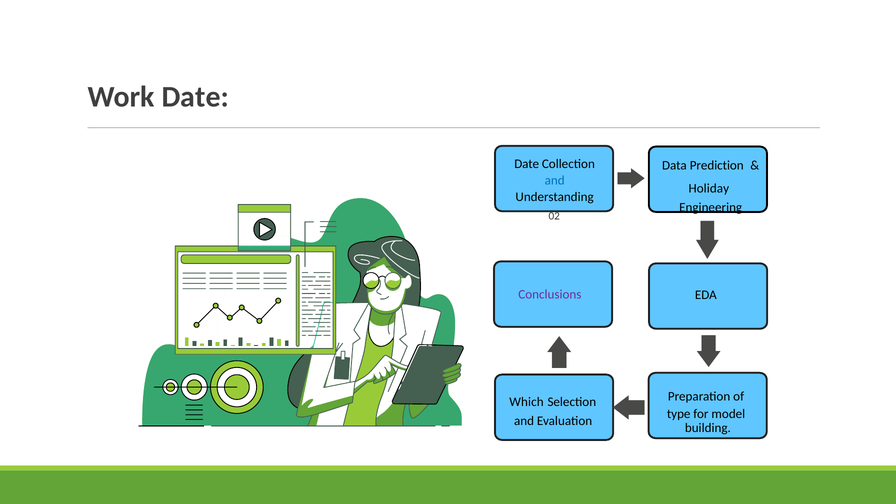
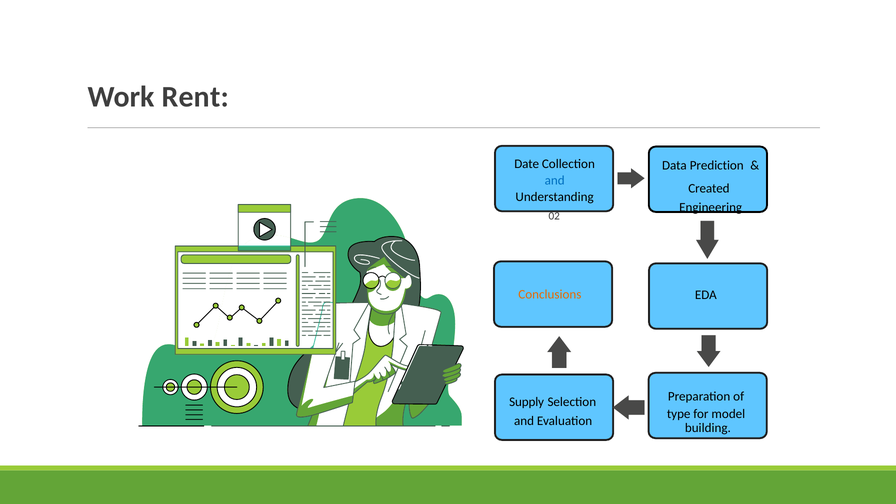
Work Date: Date -> Rent (195, 97)
Holiday: Holiday -> Created (709, 189)
Conclusions colour: purple -> orange (550, 295)
Which: Which -> Supply (527, 402)
